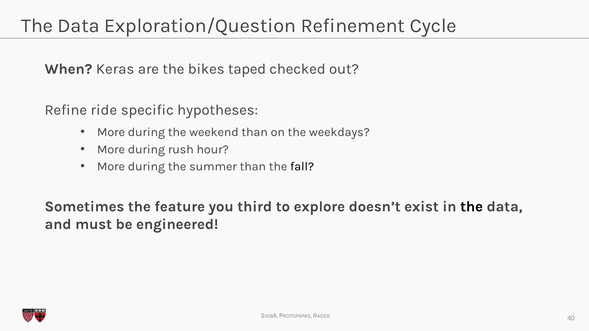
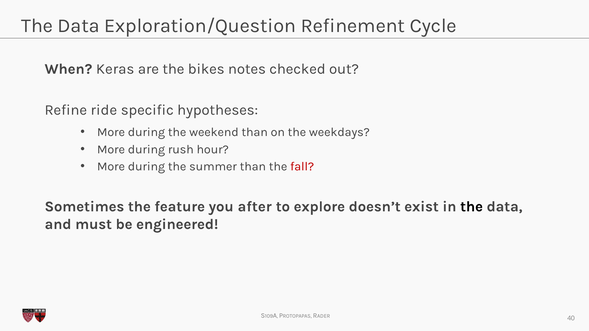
taped: taped -> notes (247, 69)
fall colour: black -> red (302, 167)
third: third -> after (255, 207)
